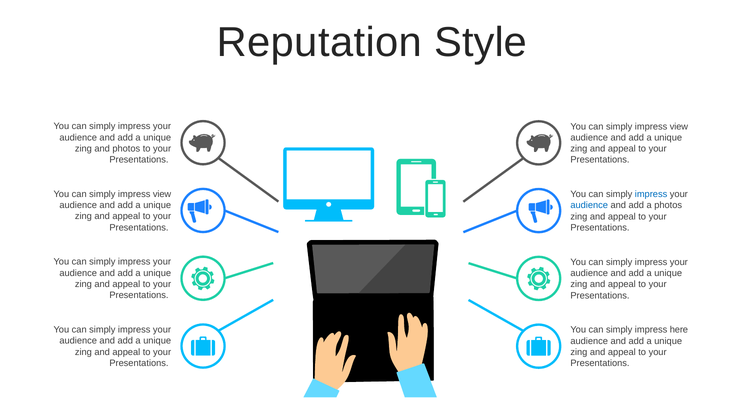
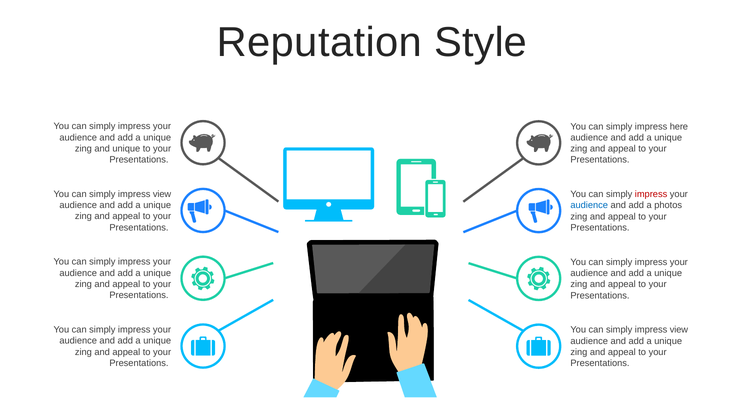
view: view -> here (679, 126)
and photos: photos -> unique (126, 148)
impress colour: blue -> red (651, 194)
here: here -> view (679, 329)
